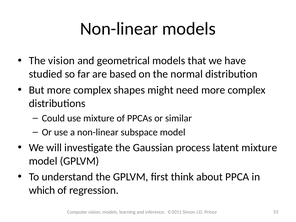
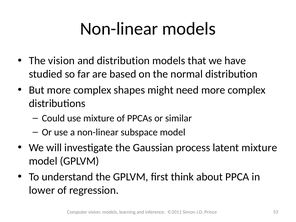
and geometrical: geometrical -> distribution (123, 61)
which: which -> lower (42, 190)
